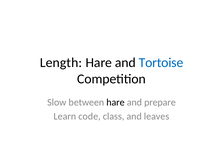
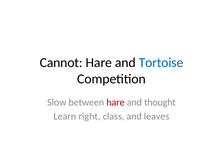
Length: Length -> Cannot (61, 63)
hare colour: black -> red (115, 103)
prepare: prepare -> thought (160, 103)
code: code -> right (89, 116)
